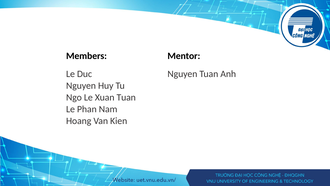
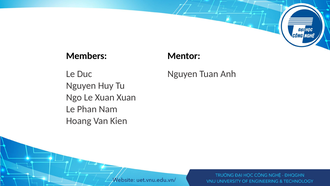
Xuan Tuan: Tuan -> Xuan (126, 97)
